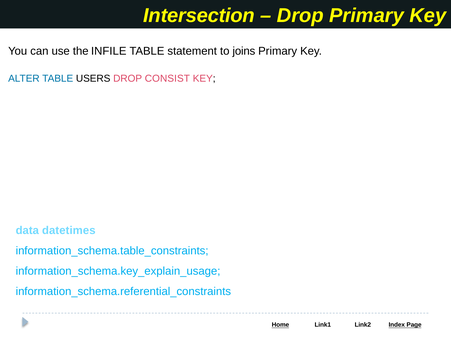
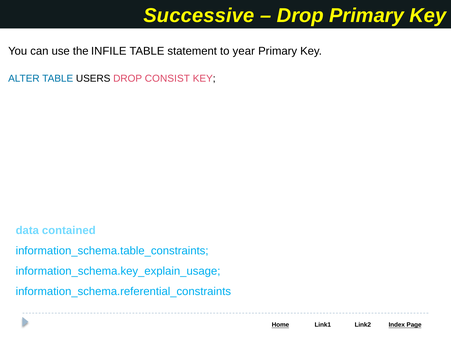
Intersection: Intersection -> Successive (199, 16)
joins: joins -> year (244, 51)
datetimes: datetimes -> contained (69, 231)
